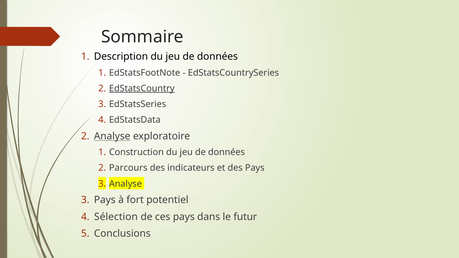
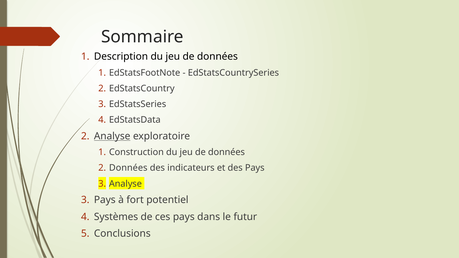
EdStatsCountry underline: present -> none (142, 89)
Parcours: Parcours -> Données (128, 168)
Sélection: Sélection -> Systèmes (116, 217)
